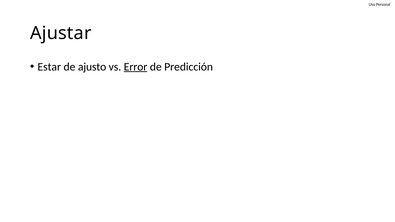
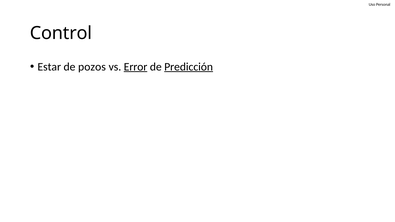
Ajustar: Ajustar -> Control (61, 33)
ajusto: ajusto -> pozos (92, 67)
Predicción underline: none -> present (189, 67)
